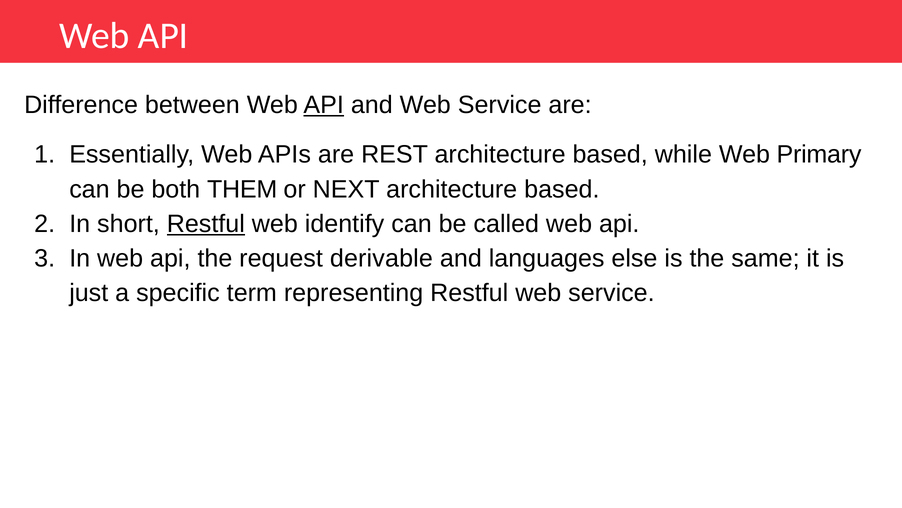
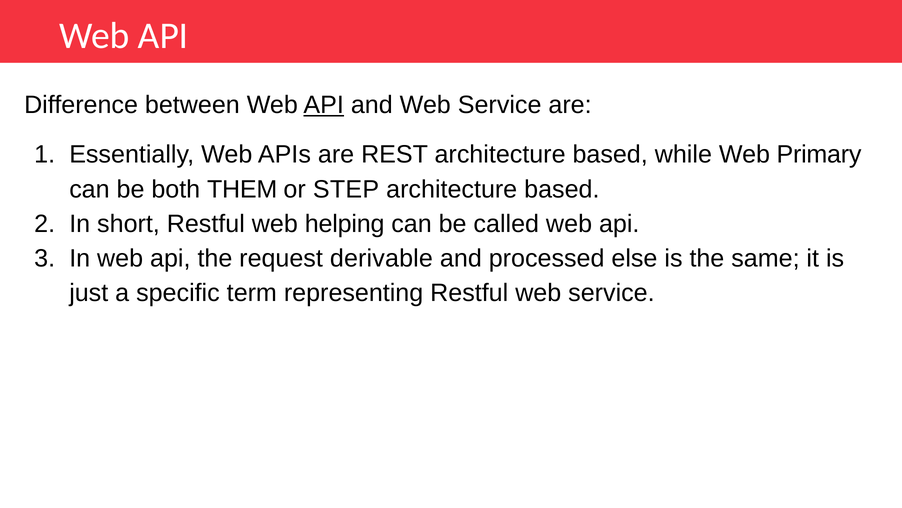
NEXT: NEXT -> STEP (346, 189)
Restful underline: present -> none (206, 224)
identify: identify -> helping (345, 224)
languages: languages -> processed (547, 258)
